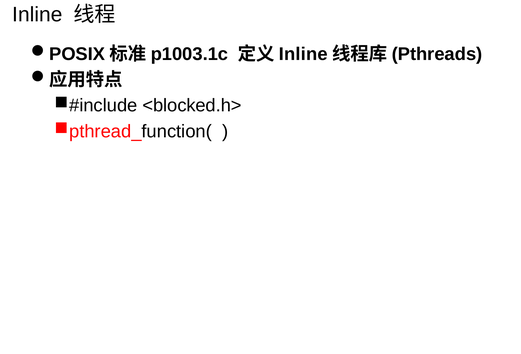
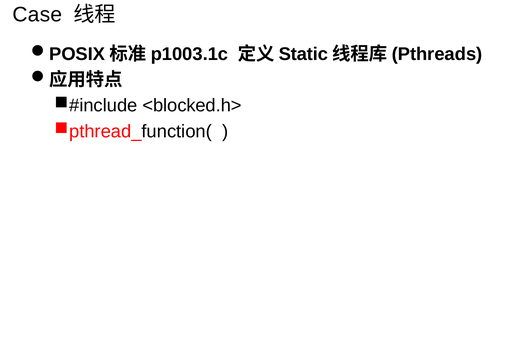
Inline: Inline -> Case (37, 15)
Inline: Inline -> Static (303, 54)
